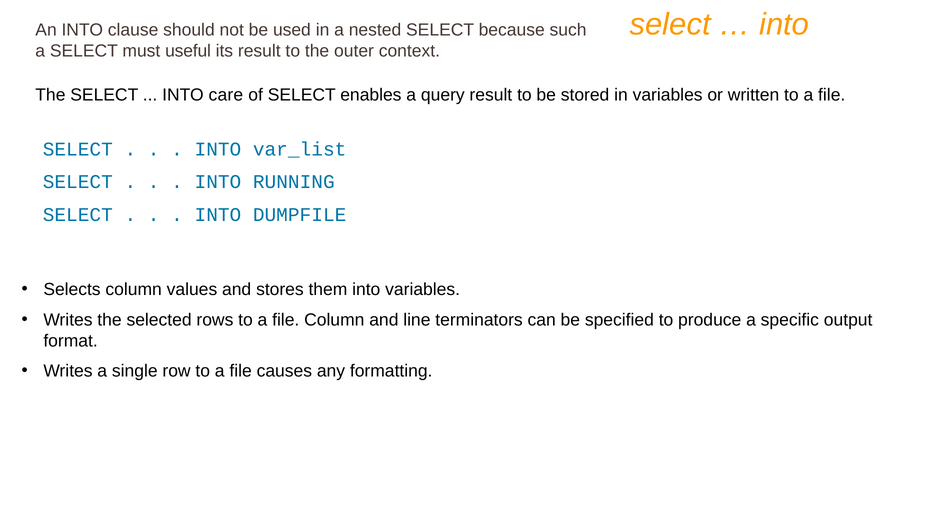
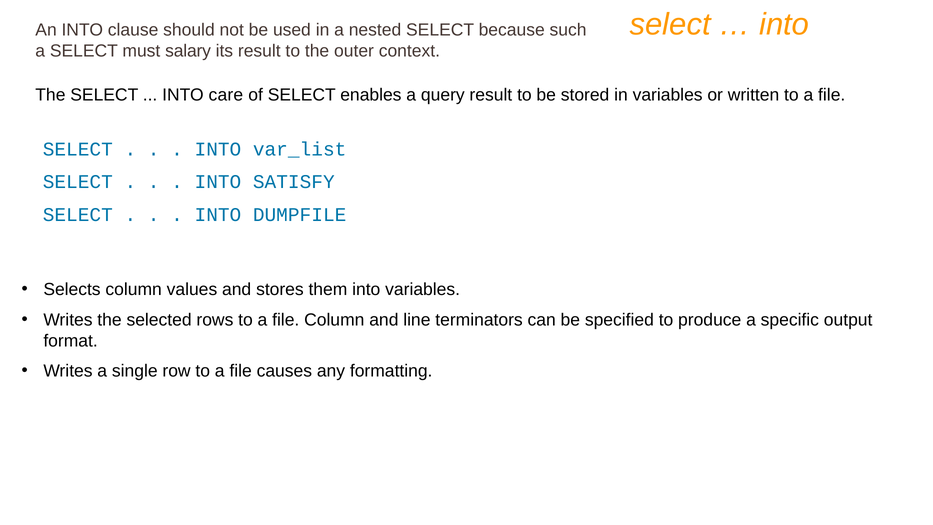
useful: useful -> salary (188, 51)
RUNNING: RUNNING -> SATISFY (294, 182)
